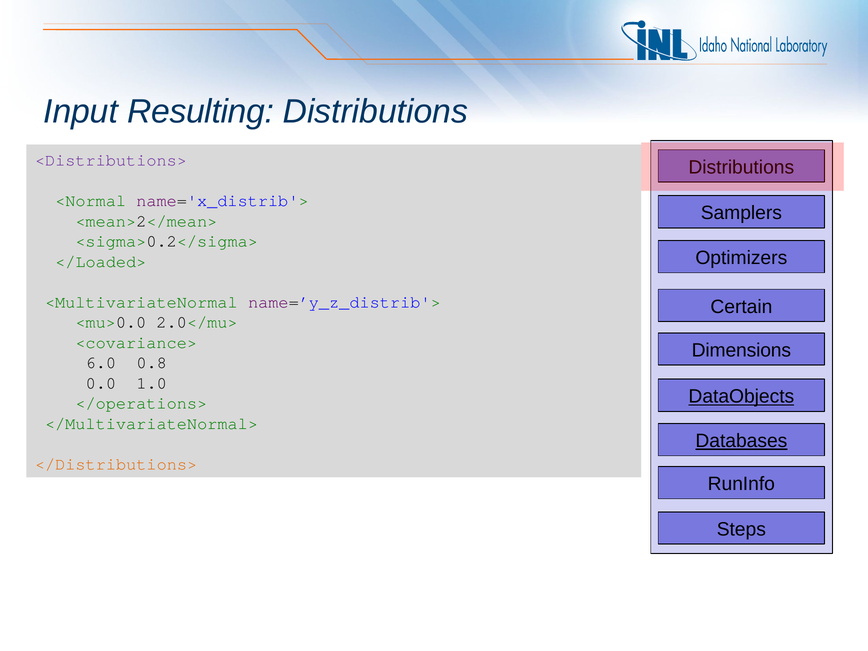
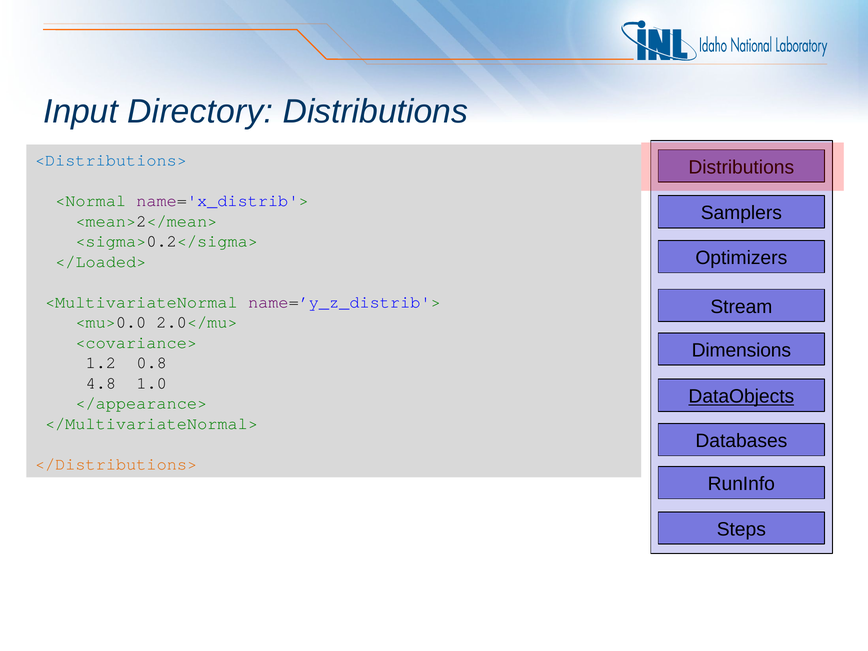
Resulting: Resulting -> Directory (200, 112)
<Distributions> colour: purple -> blue (111, 160)
Certain: Certain -> Stream (741, 307)
6.0: 6.0 -> 1.2 (101, 363)
0.0: 0.0 -> 4.8 (101, 383)
</operations>: </operations> -> </appearance> (141, 403)
Databases underline: present -> none (741, 441)
